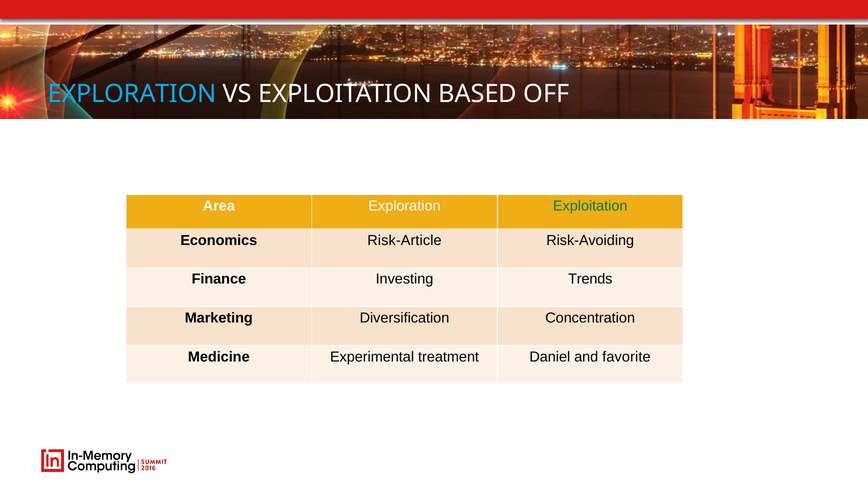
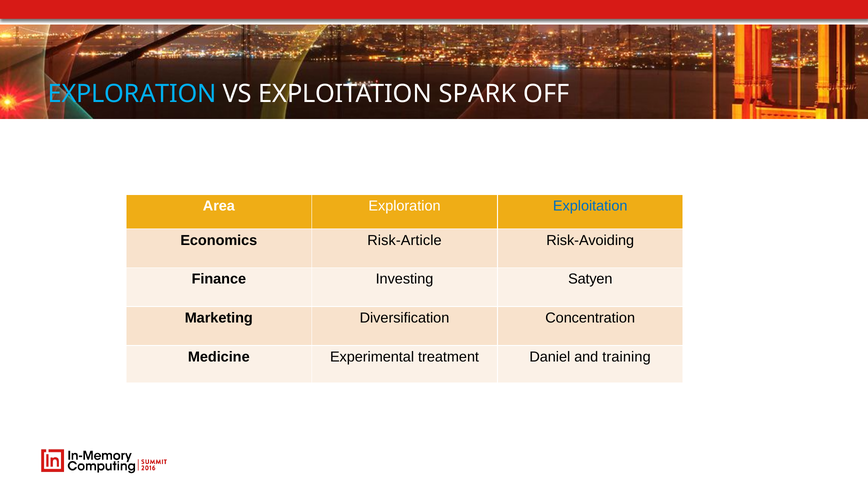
BASED: BASED -> SPARK (477, 94)
Exploitation colour: green -> blue (590, 206)
Trends: Trends -> Satyen (590, 279)
favorite: favorite -> training (626, 357)
